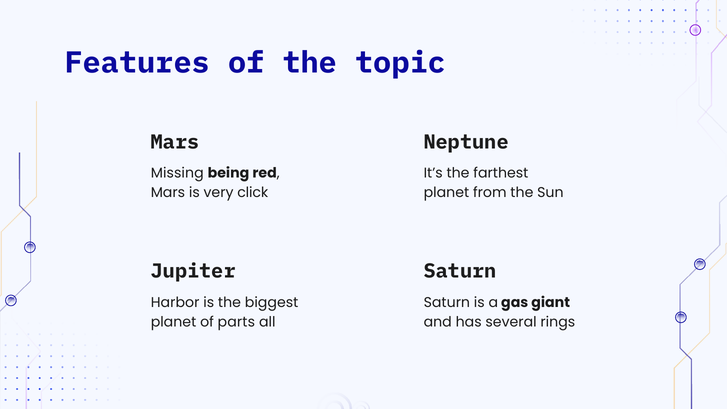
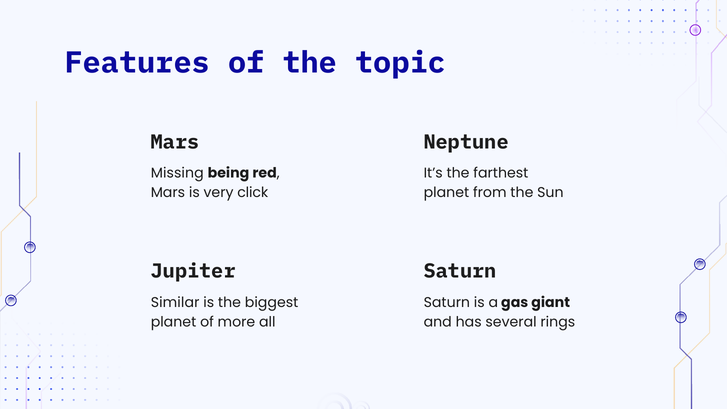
Harbor: Harbor -> Similar (175, 302)
parts: parts -> more (236, 322)
